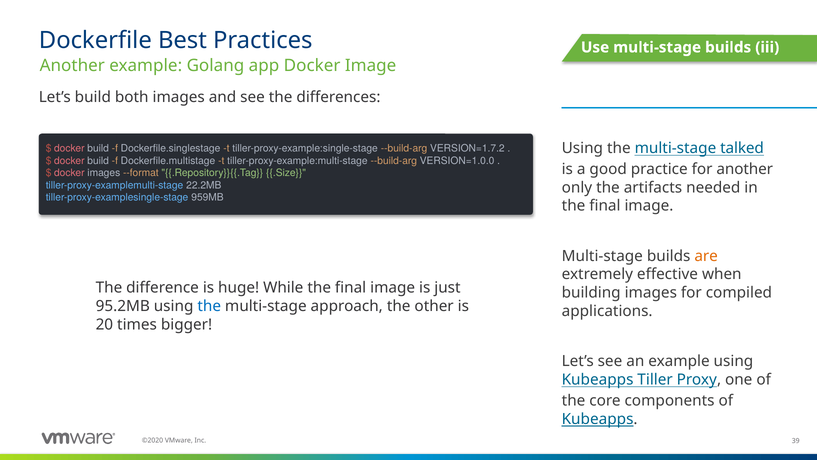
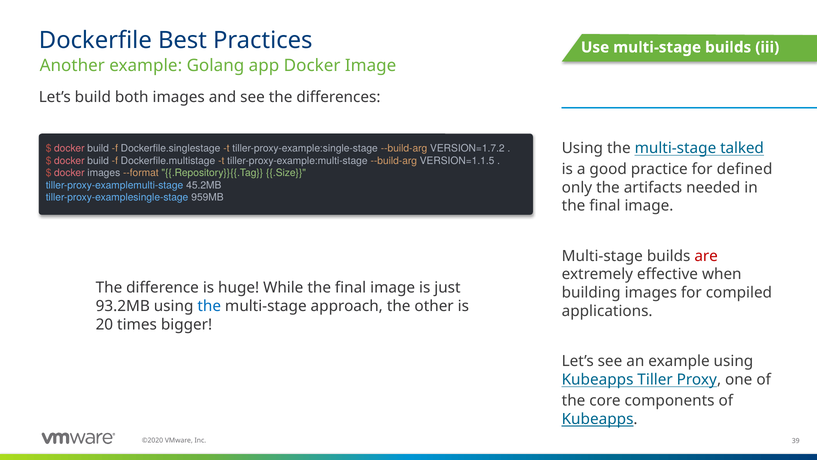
VERSION=1.0.0: VERSION=1.0.0 -> VERSION=1.1.5 (457, 161)
for another: another -> defined (745, 169)
22.2MB: 22.2MB -> 45.2MB (204, 185)
are colour: orange -> red (706, 256)
95.2MB: 95.2MB -> 93.2MB (123, 306)
